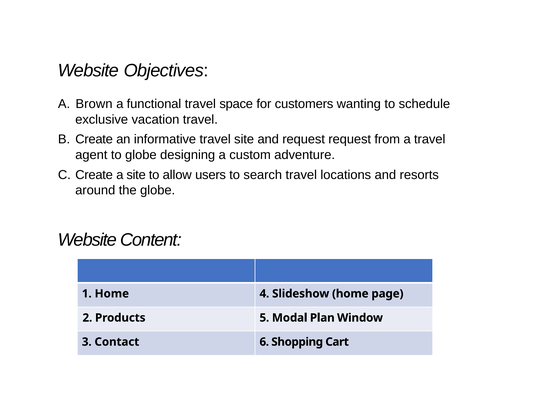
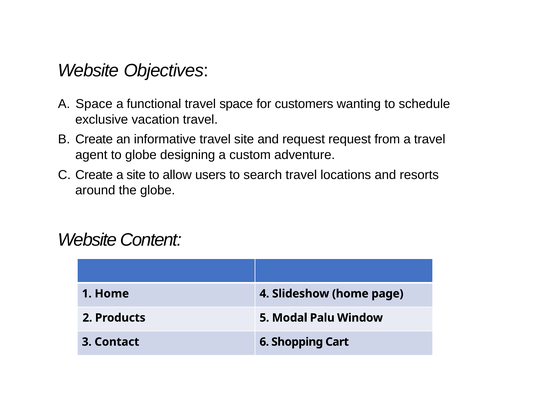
A Brown: Brown -> Space (94, 104)
Plan: Plan -> Palu (322, 318)
